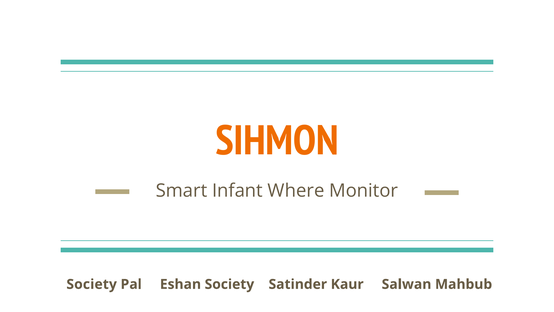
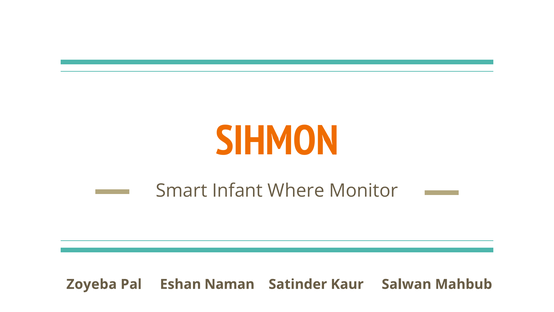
Society: Society -> Zoyeba (92, 284)
Eshan Society: Society -> Naman (229, 284)
